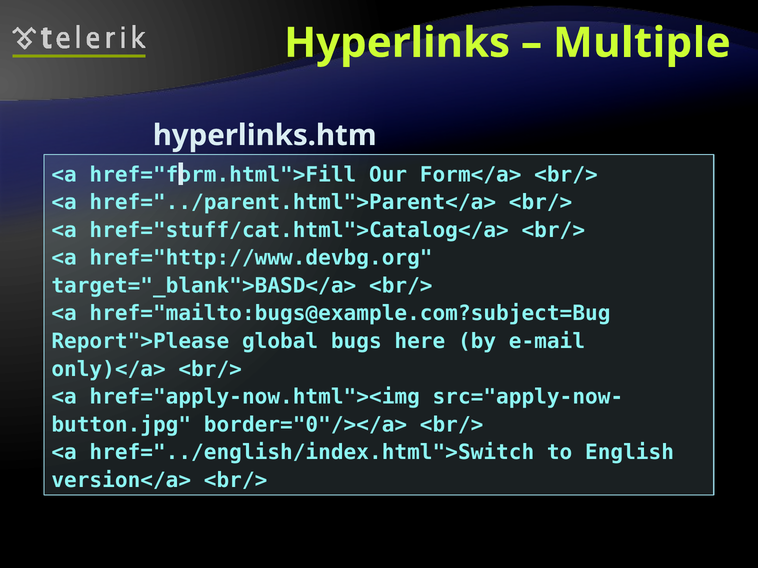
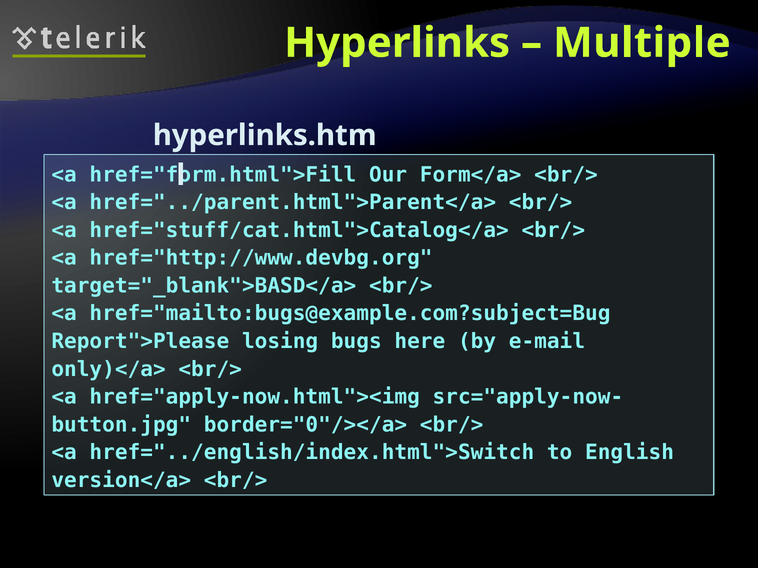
global: global -> losing (280, 342)
